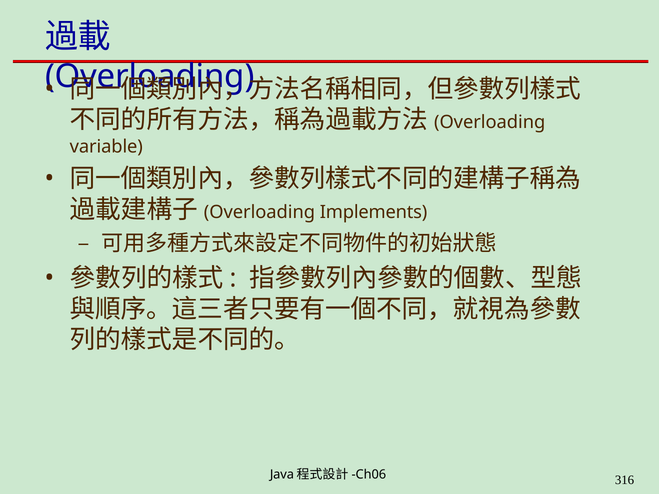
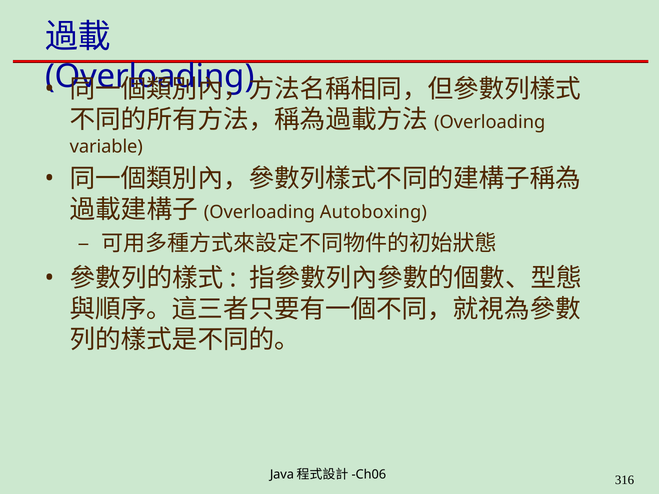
Implements: Implements -> Autoboxing (373, 212)
